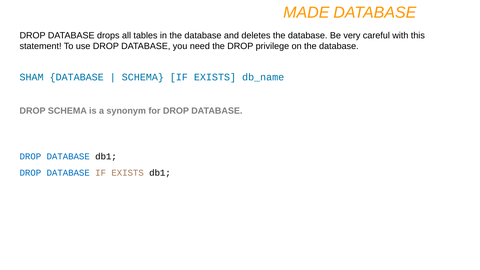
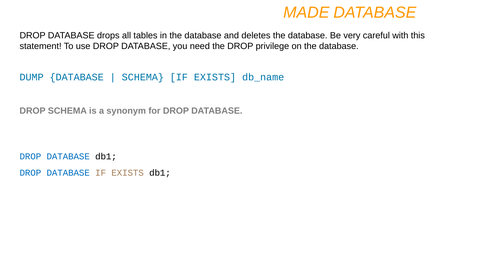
SHAM: SHAM -> DUMP (32, 77)
